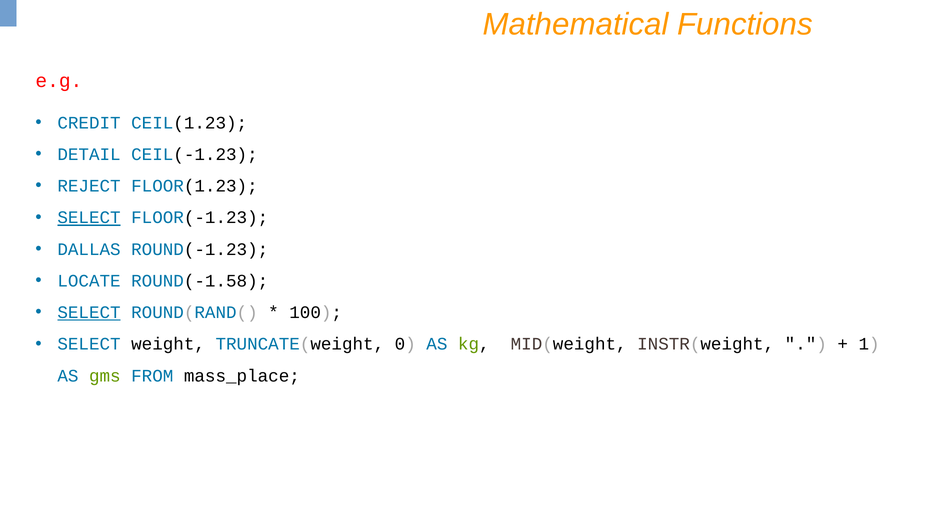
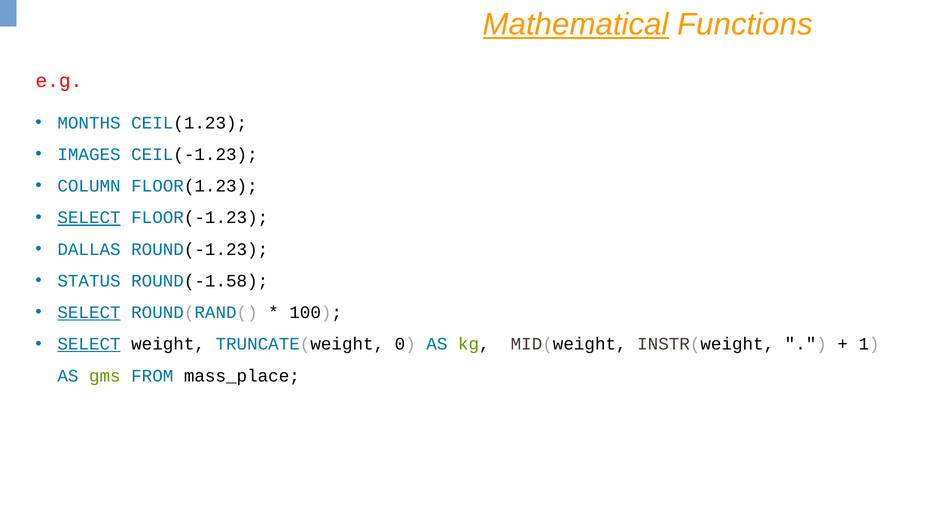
Mathematical underline: none -> present (576, 24)
CREDIT: CREDIT -> MONTHS (89, 123)
DETAIL: DETAIL -> IMAGES (89, 154)
REJECT: REJECT -> COLUMN (89, 186)
LOCATE: LOCATE -> STATUS (89, 281)
SELECT underline: none -> present (89, 344)
